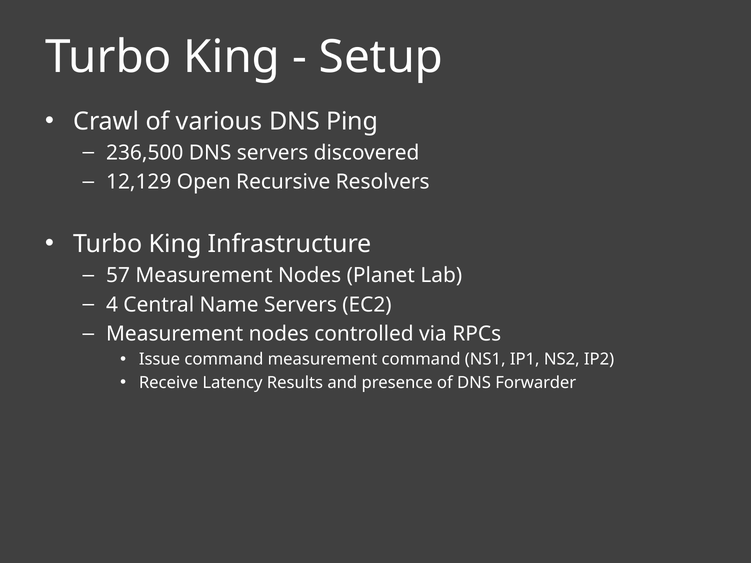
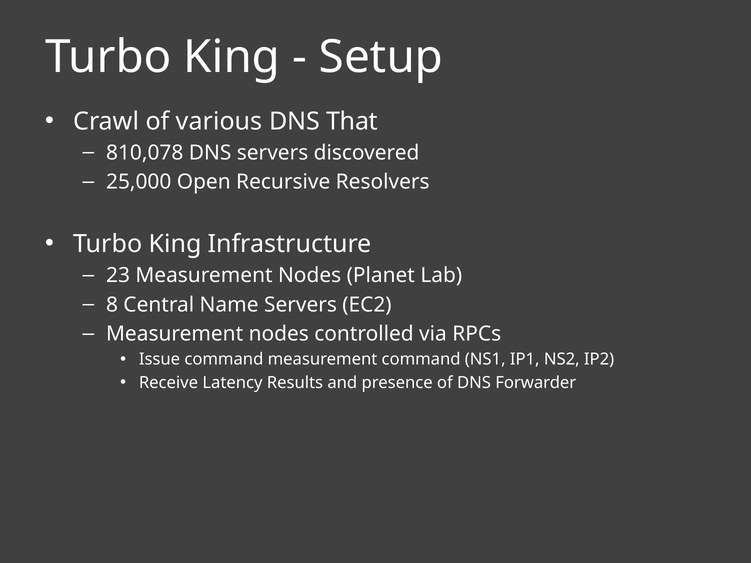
Ping: Ping -> That (352, 121)
236,500: 236,500 -> 810,078 (145, 153)
12,129: 12,129 -> 25,000 (139, 182)
57: 57 -> 23 (118, 276)
4: 4 -> 8 (112, 305)
